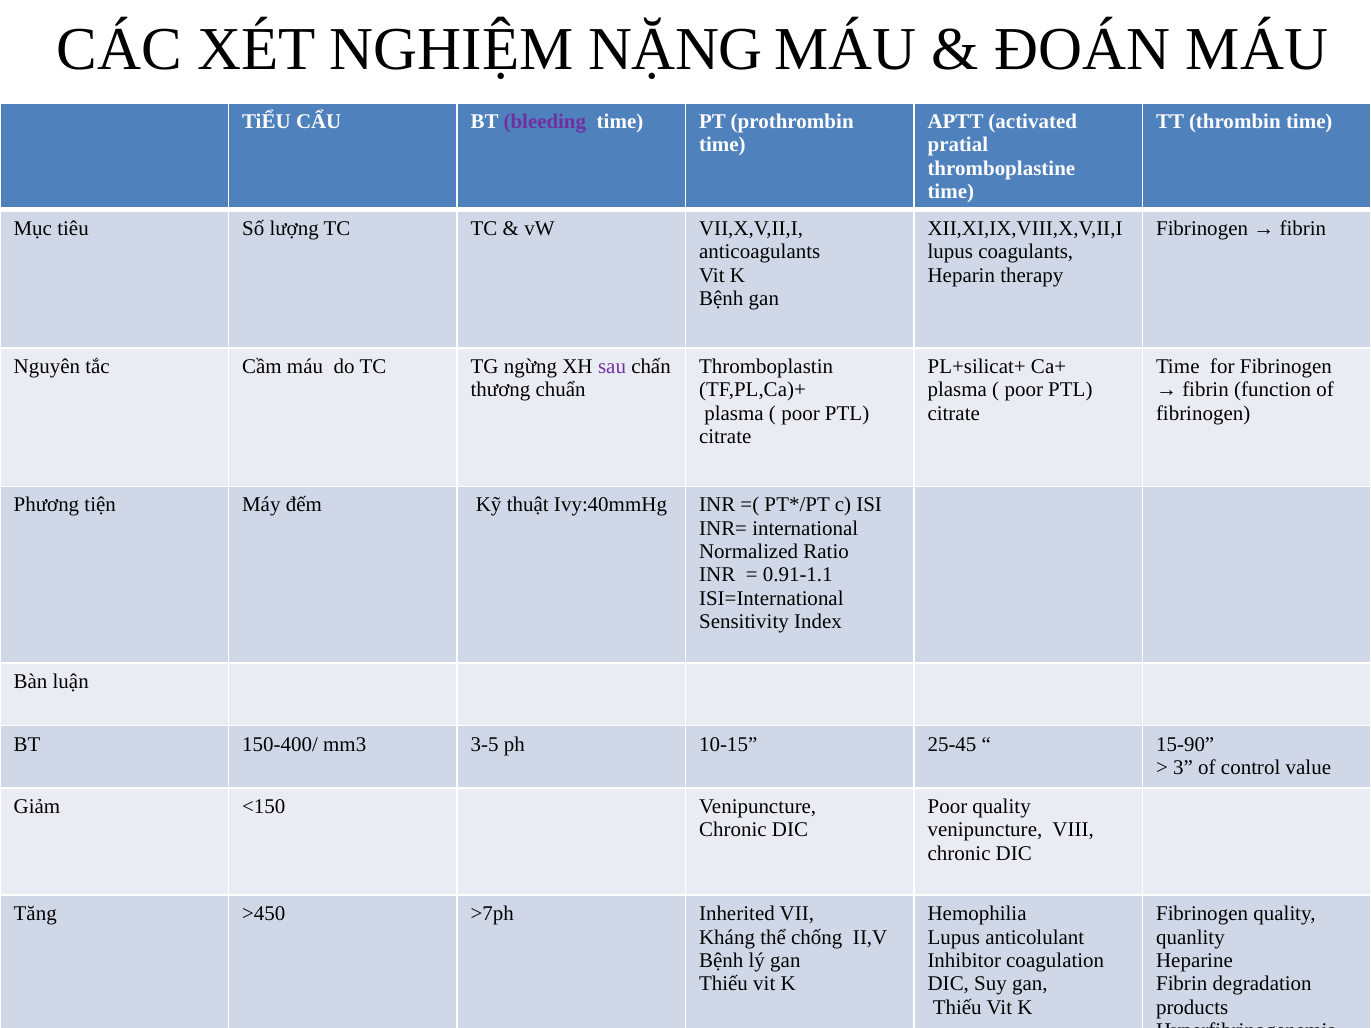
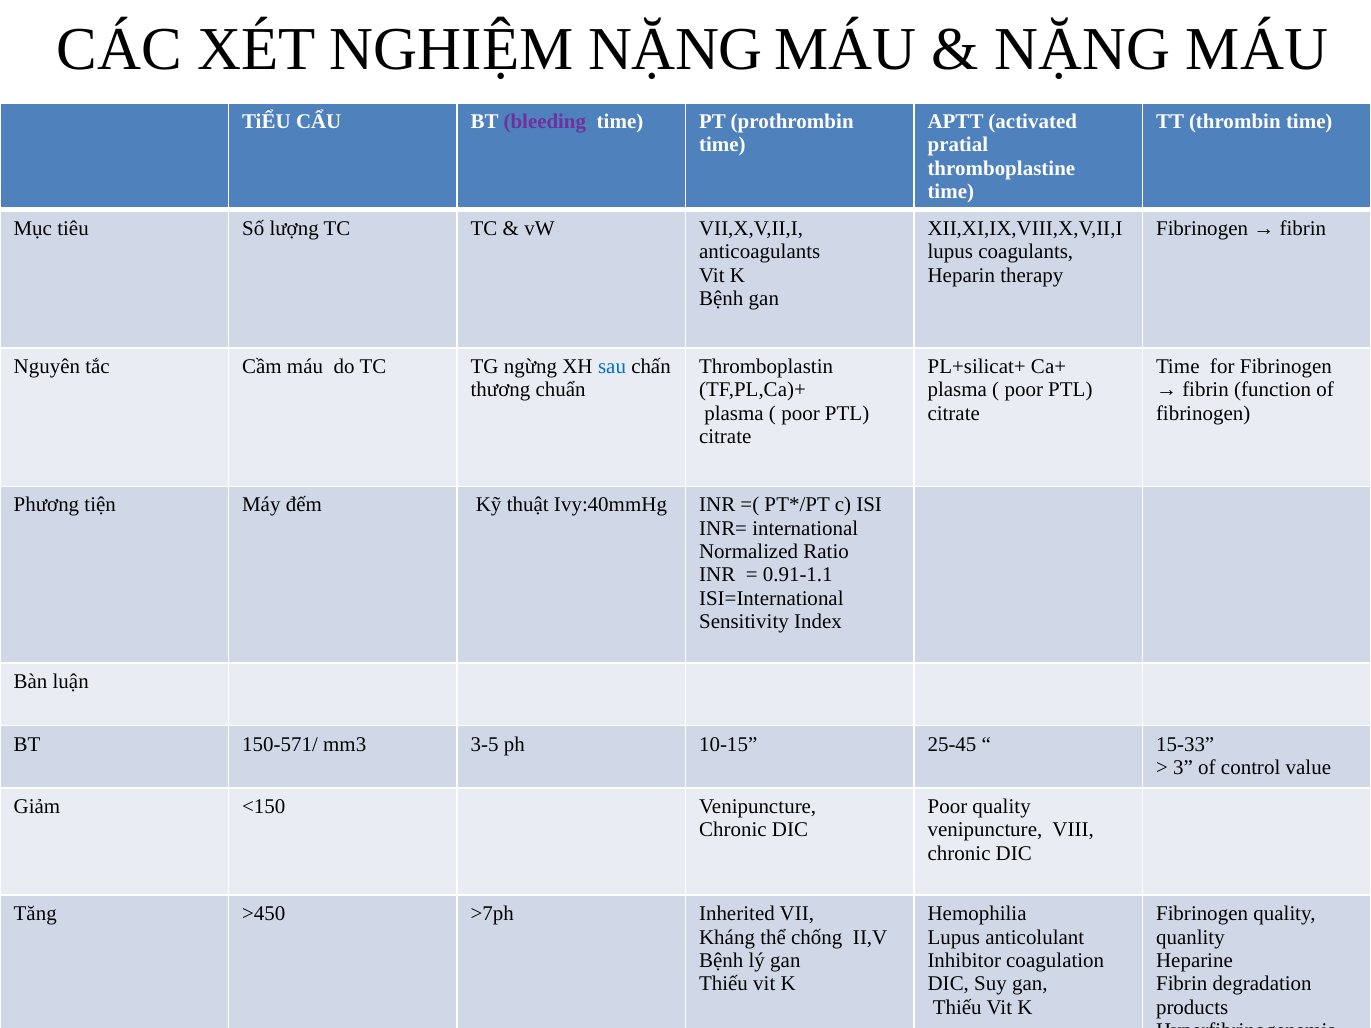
ĐOÁN: ĐOÁN -> NẶNG (1083, 50)
sau colour: purple -> blue (612, 367)
150-400/: 150-400/ -> 150-571/ (280, 744)
15-90: 15-90 -> 15-33 (1185, 744)
